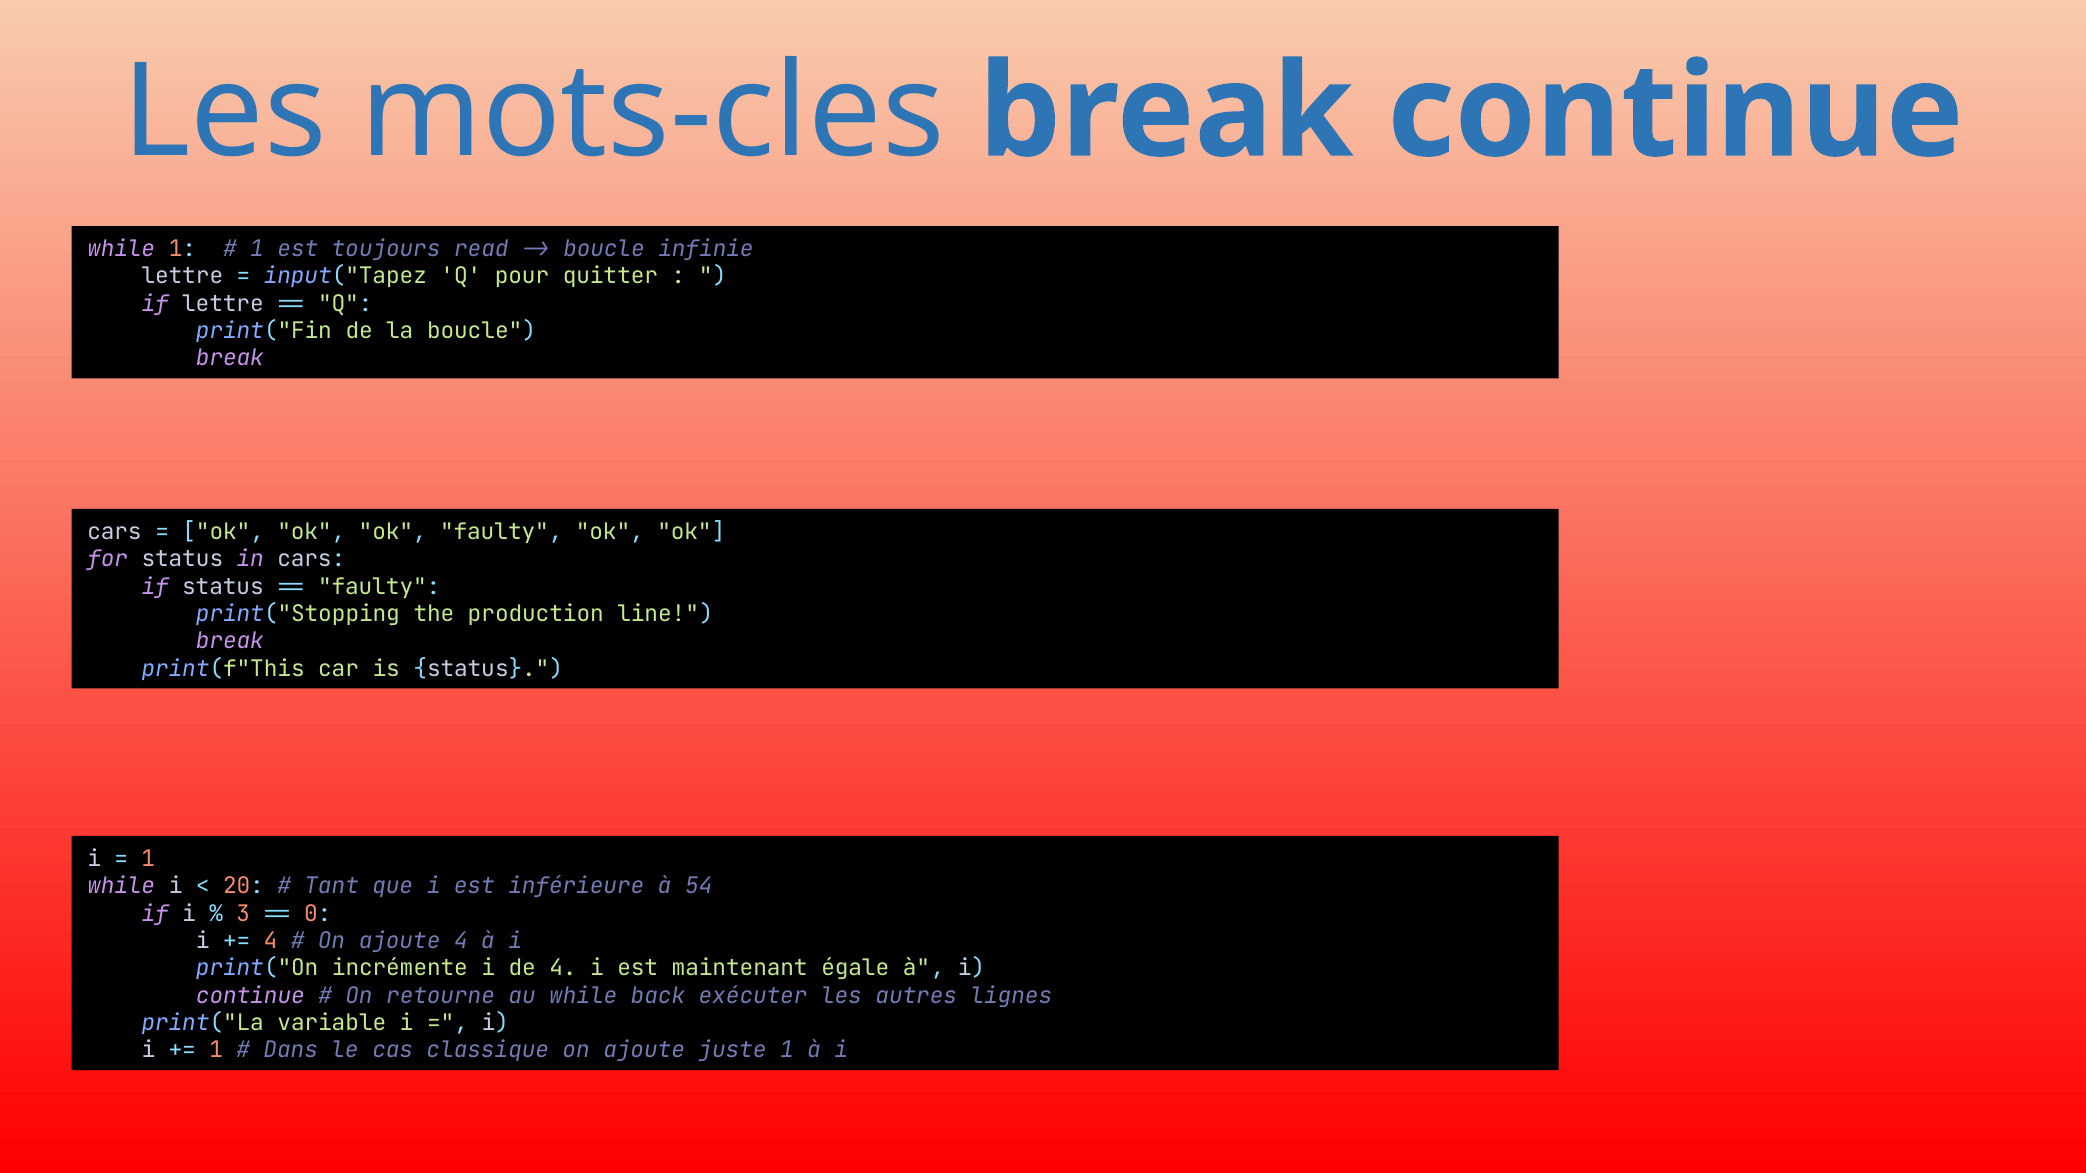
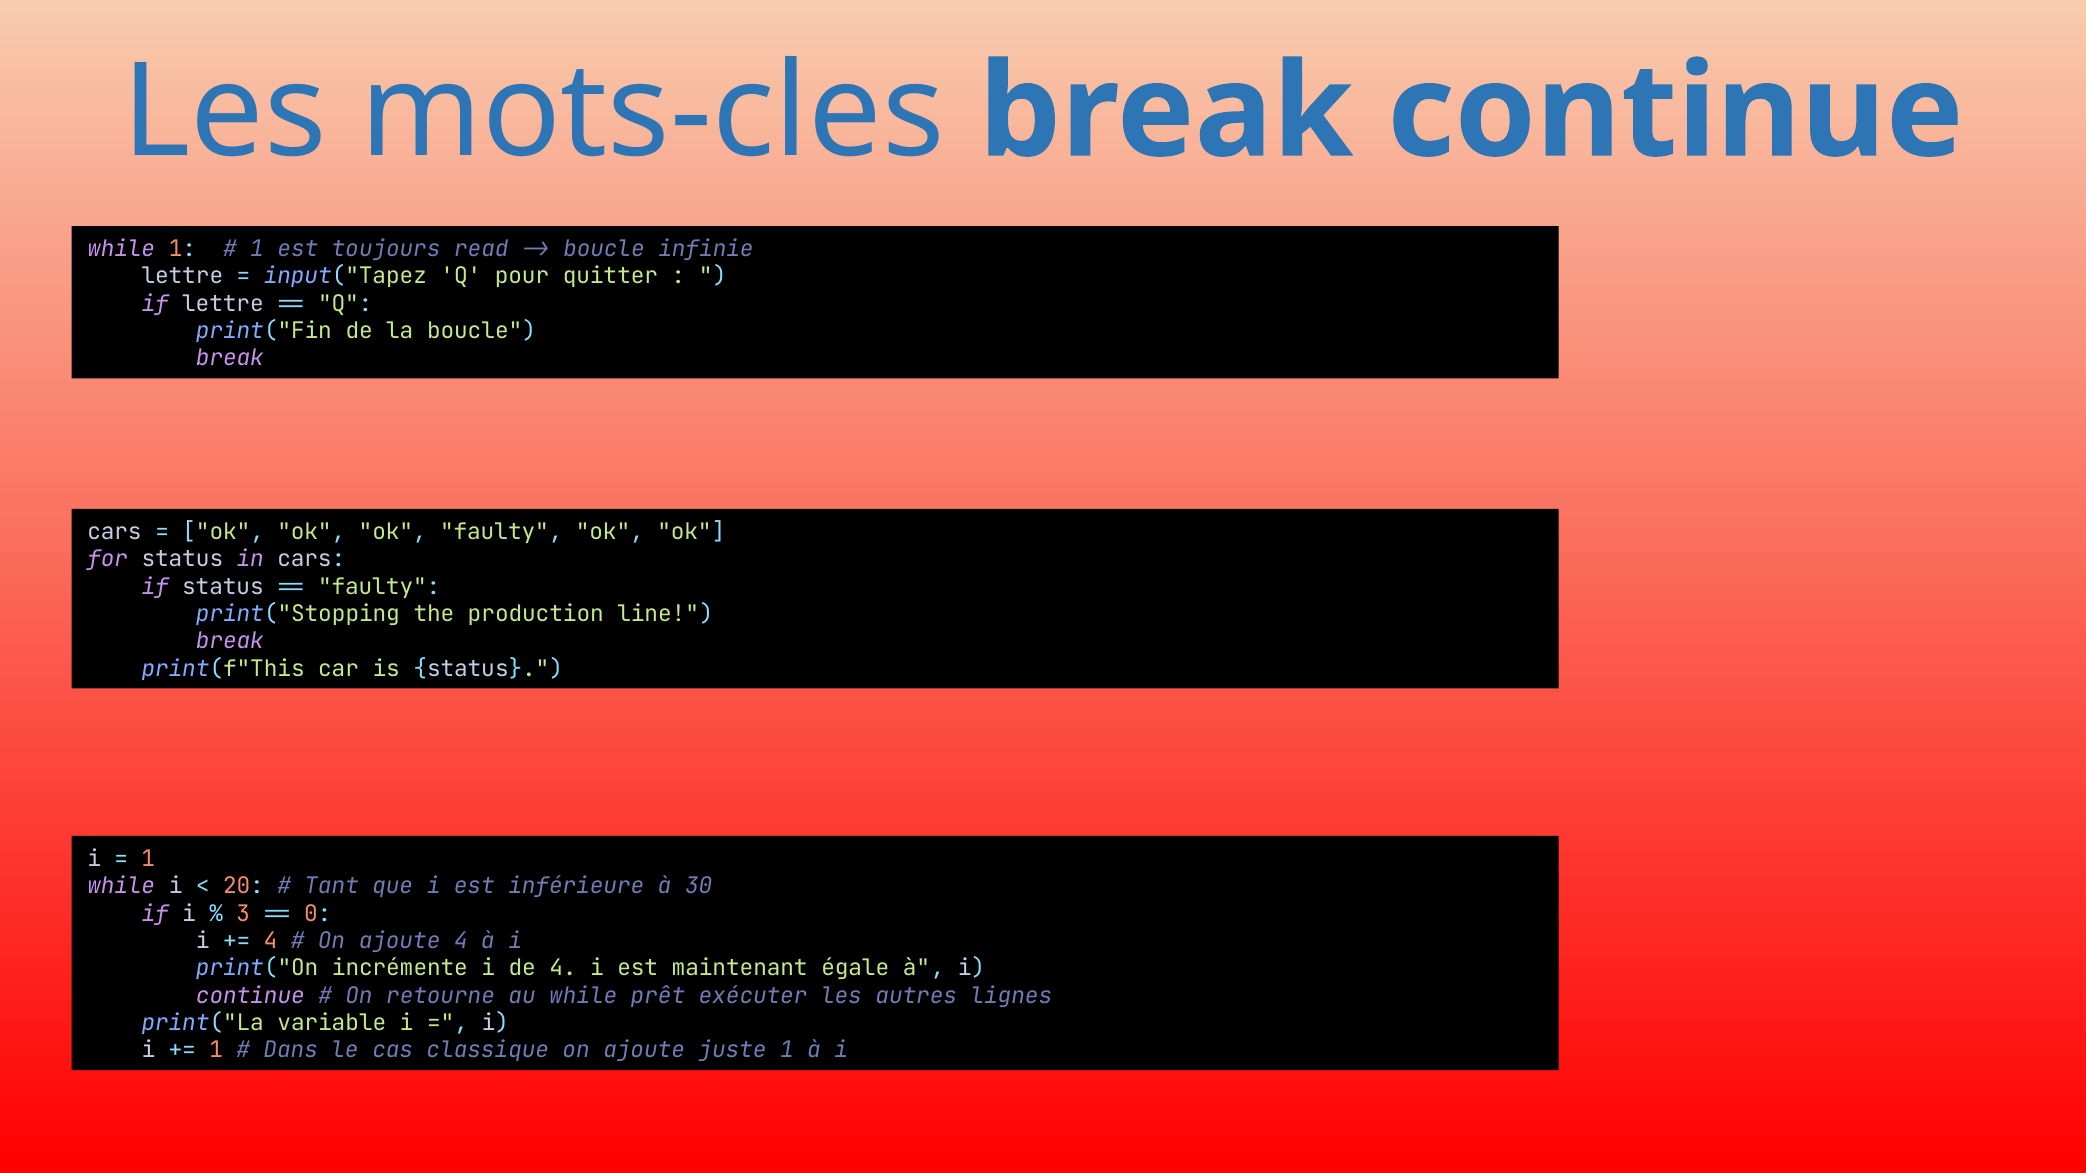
54: 54 -> 30 (699, 886)
back: back -> prêt (658, 996)
